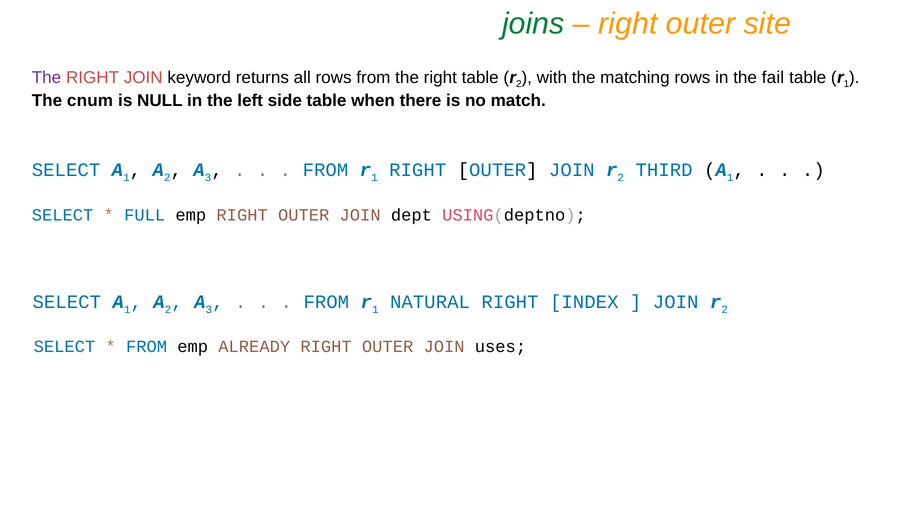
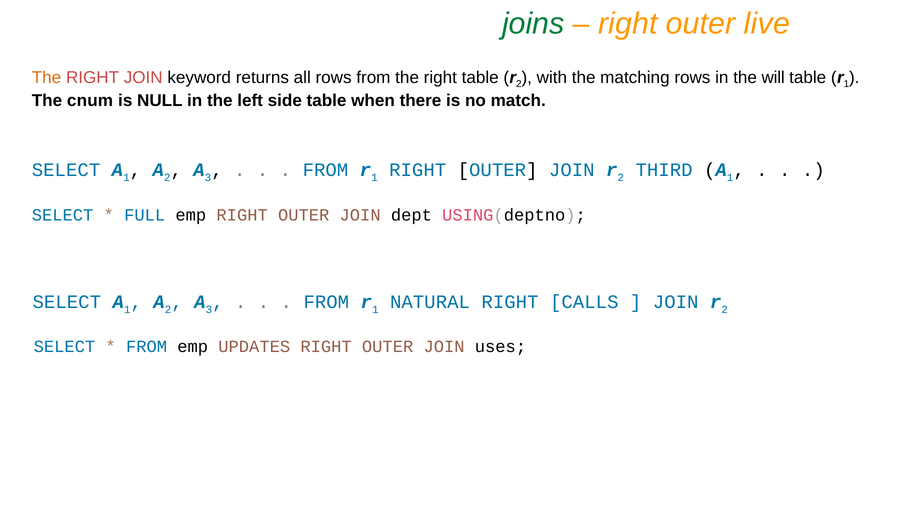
site: site -> live (767, 24)
The colour: purple -> orange (47, 77)
fail: fail -> will (773, 77)
INDEX: INDEX -> CALLS (584, 302)
ALREADY: ALREADY -> UPDATES (254, 347)
